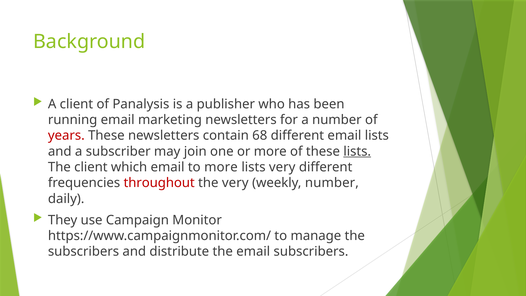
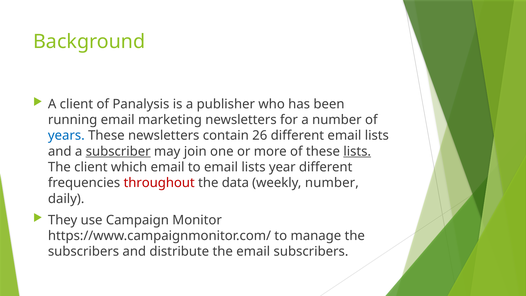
years colour: red -> blue (66, 136)
68: 68 -> 26 (260, 136)
subscriber underline: none -> present (118, 151)
to more: more -> email (221, 167)
lists very: very -> year (282, 167)
the very: very -> data (235, 183)
